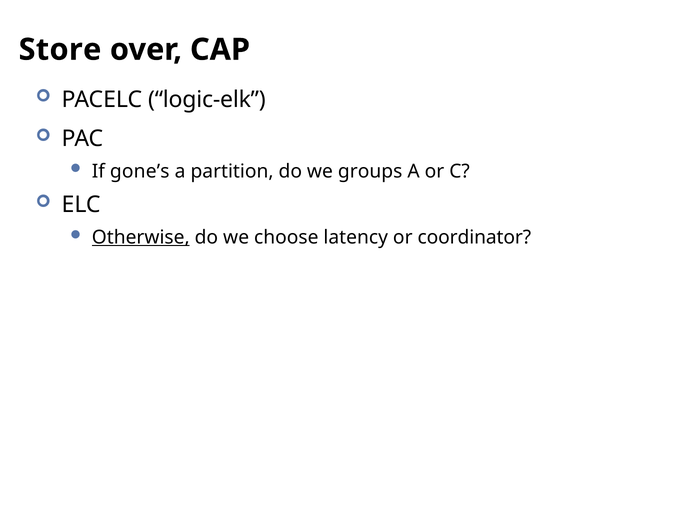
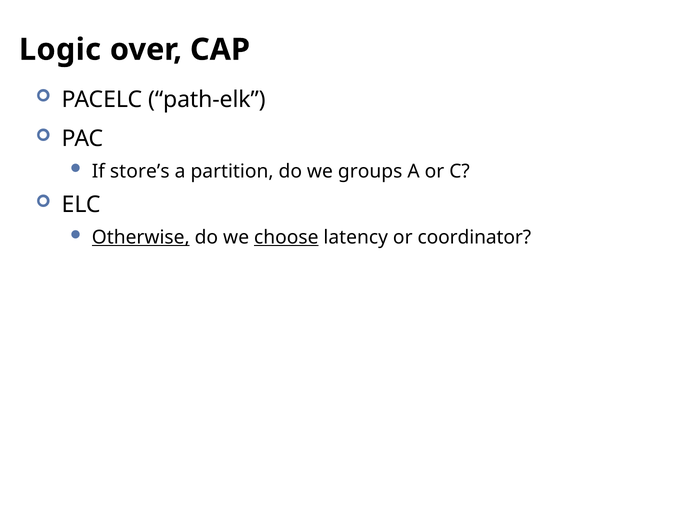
Store: Store -> Logic (60, 50)
logic-elk: logic-elk -> path-elk (207, 100)
gone’s: gone’s -> store’s (140, 171)
choose underline: none -> present (286, 238)
